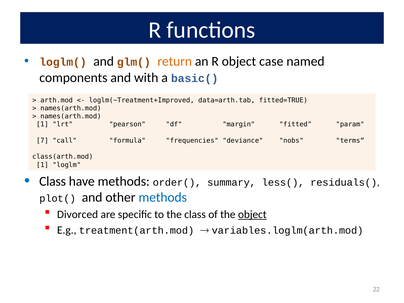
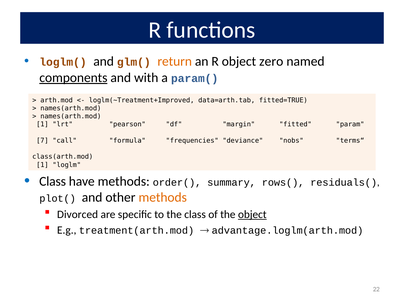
case: case -> zero (271, 62)
components underline: none -> present (73, 78)
basic(: basic( -> param( (195, 78)
less(: less( -> rows( (283, 182)
methods colour: blue -> orange (163, 197)
variables.loglm(arth.mod: variables.loglm(arth.mod -> advantage.loglm(arth.mod (287, 230)
